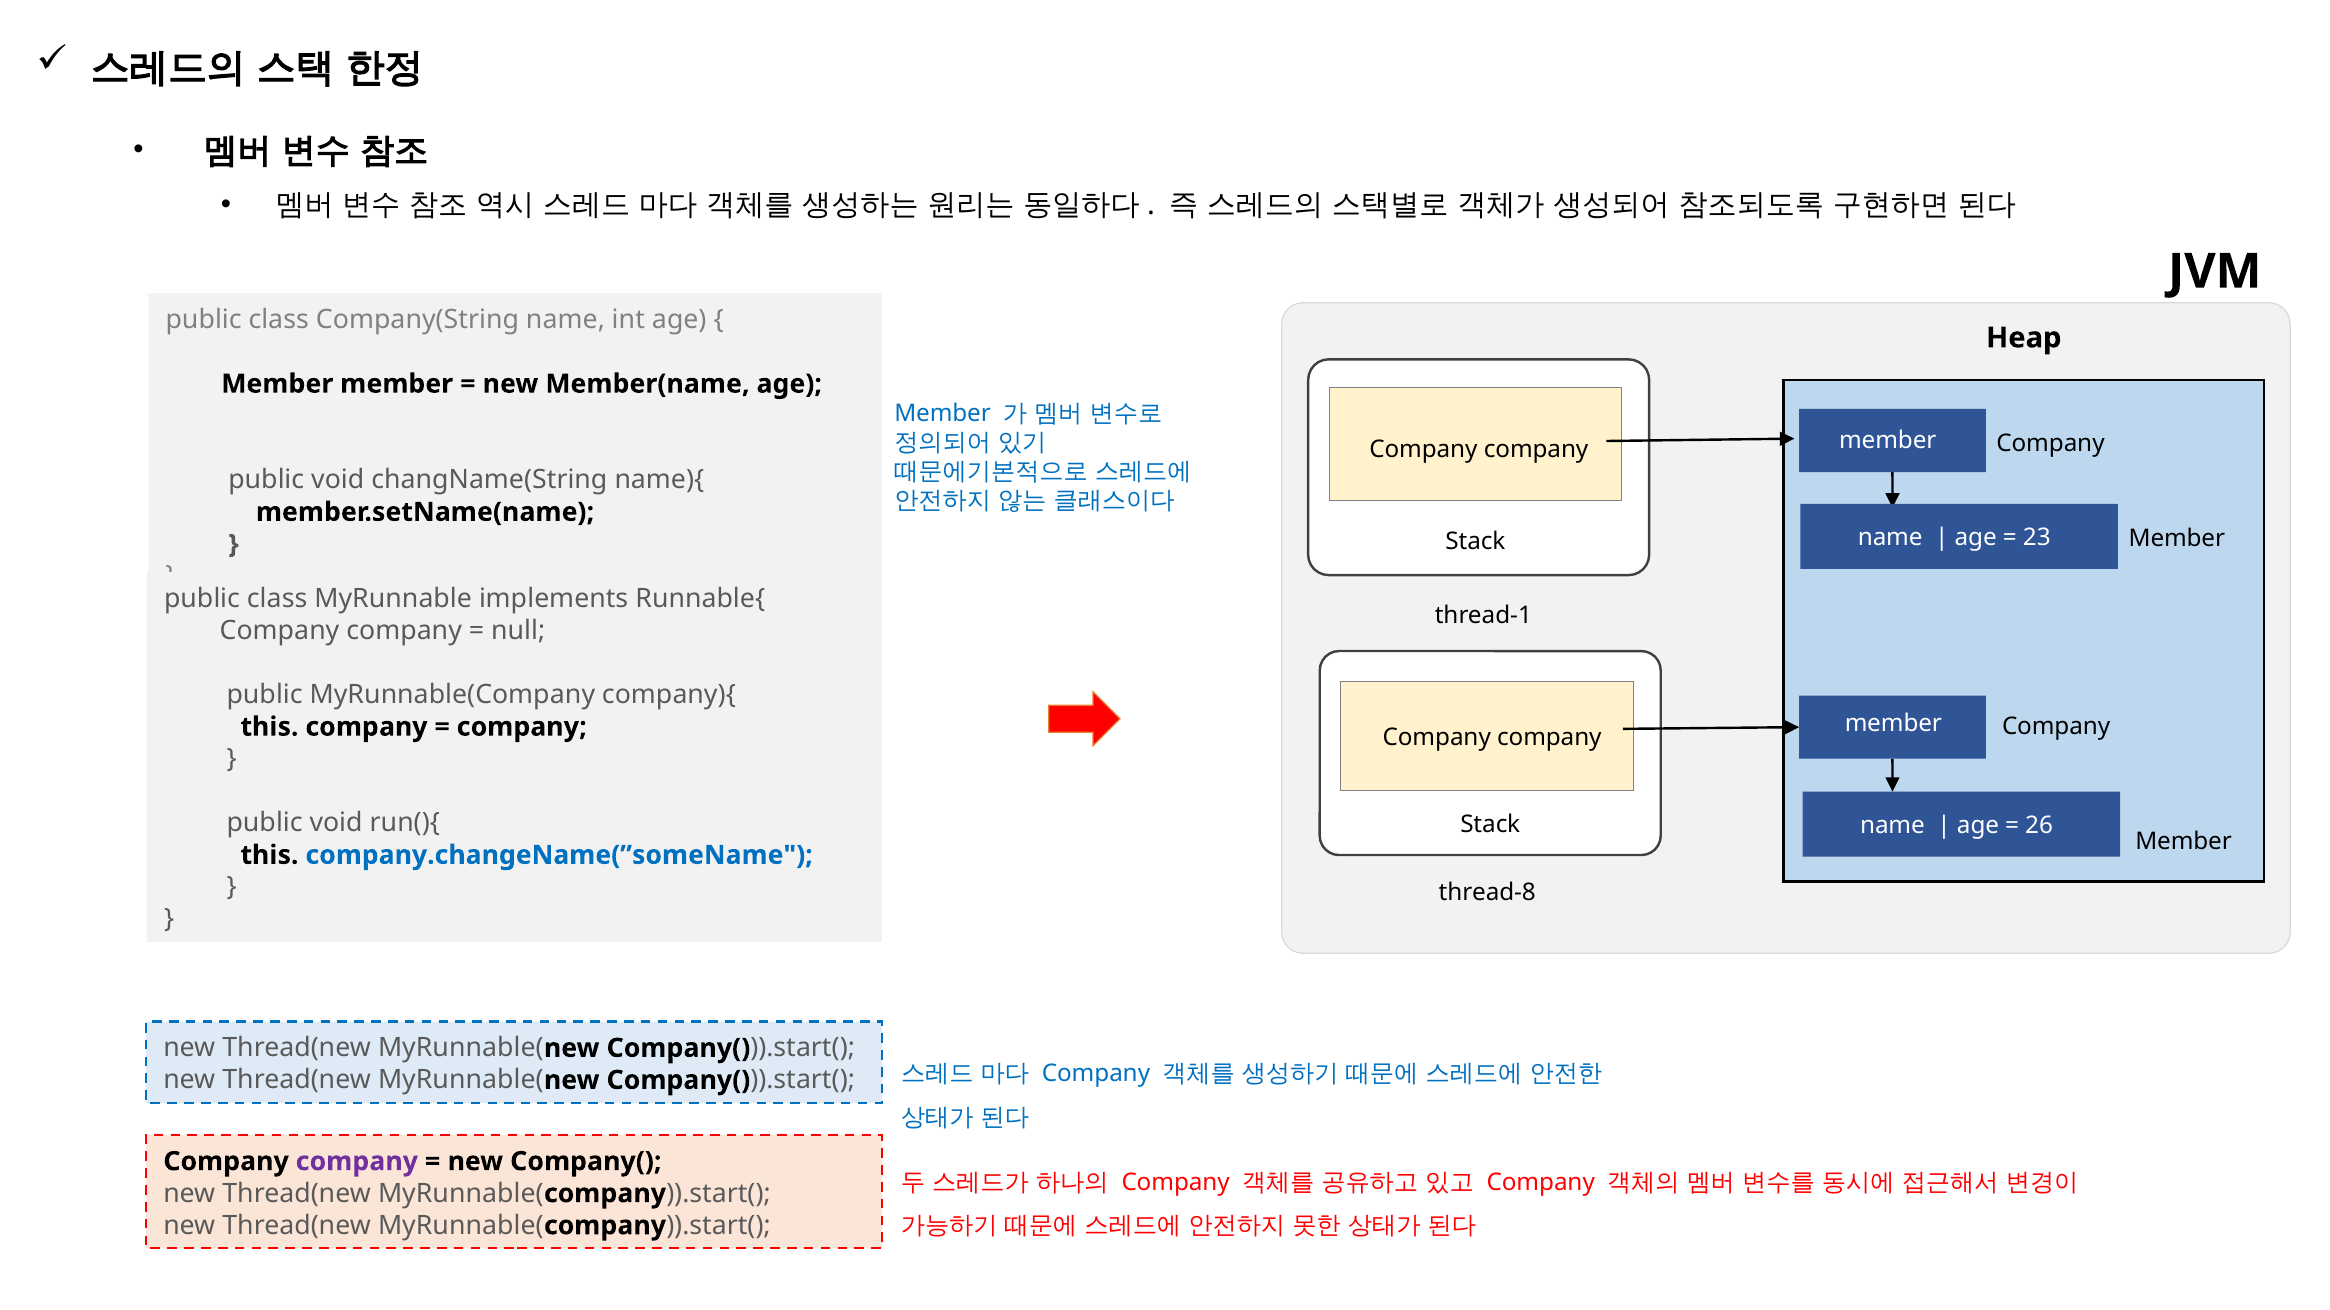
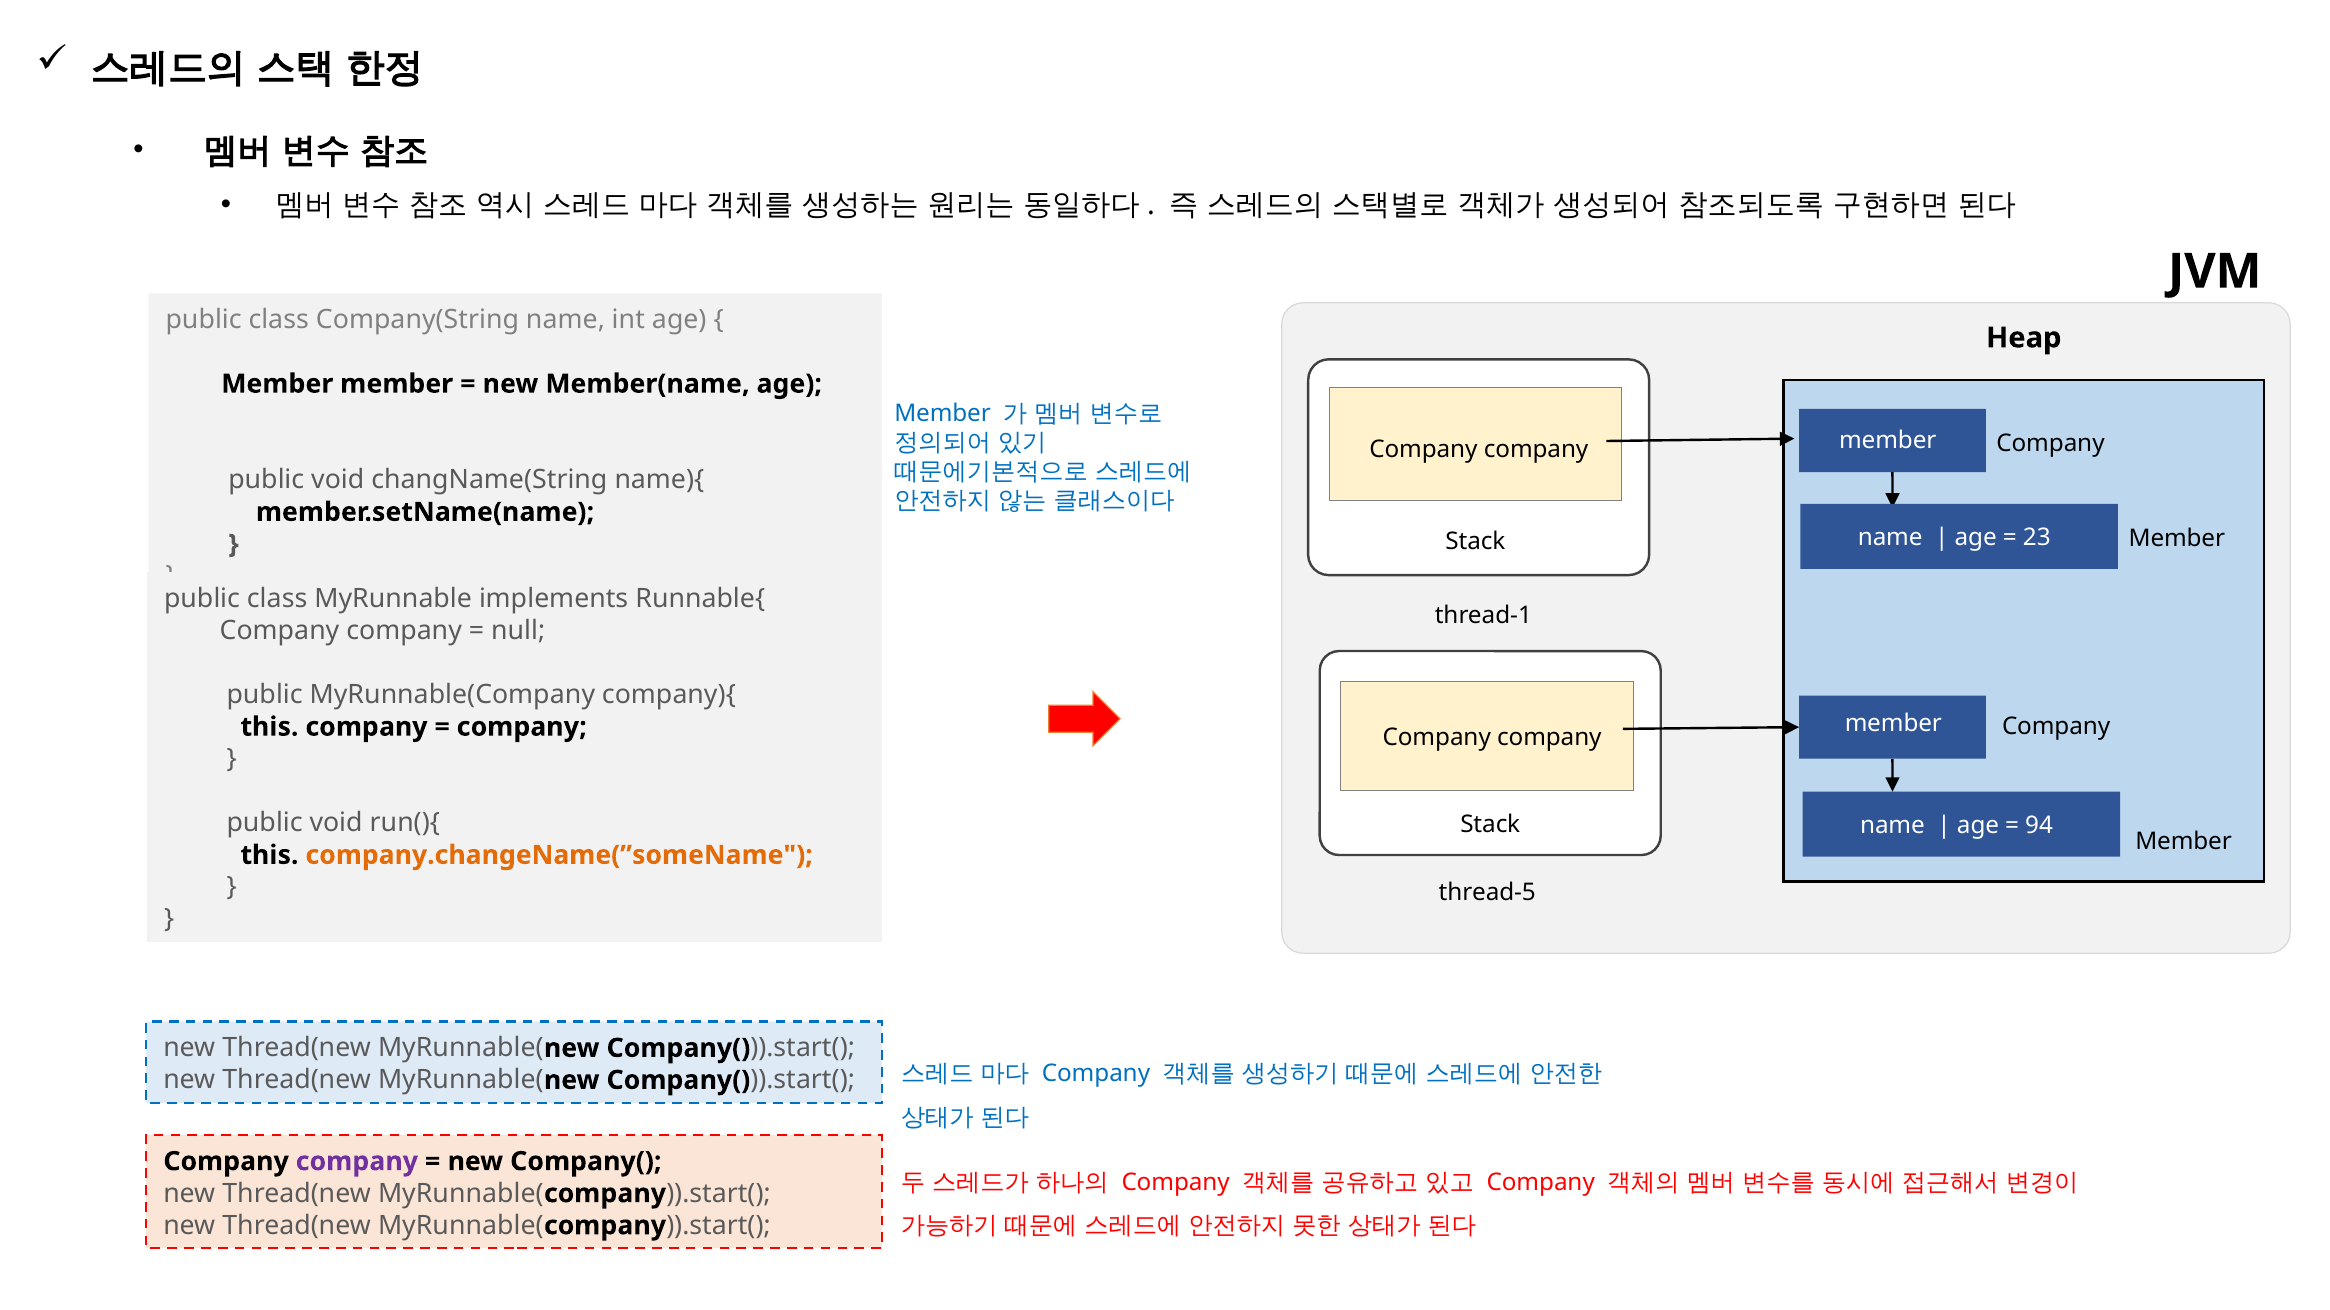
26: 26 -> 94 (2039, 826)
company.changeName(”someName colour: blue -> orange (559, 855)
thread-8: thread-8 -> thread-5 (1487, 892)
